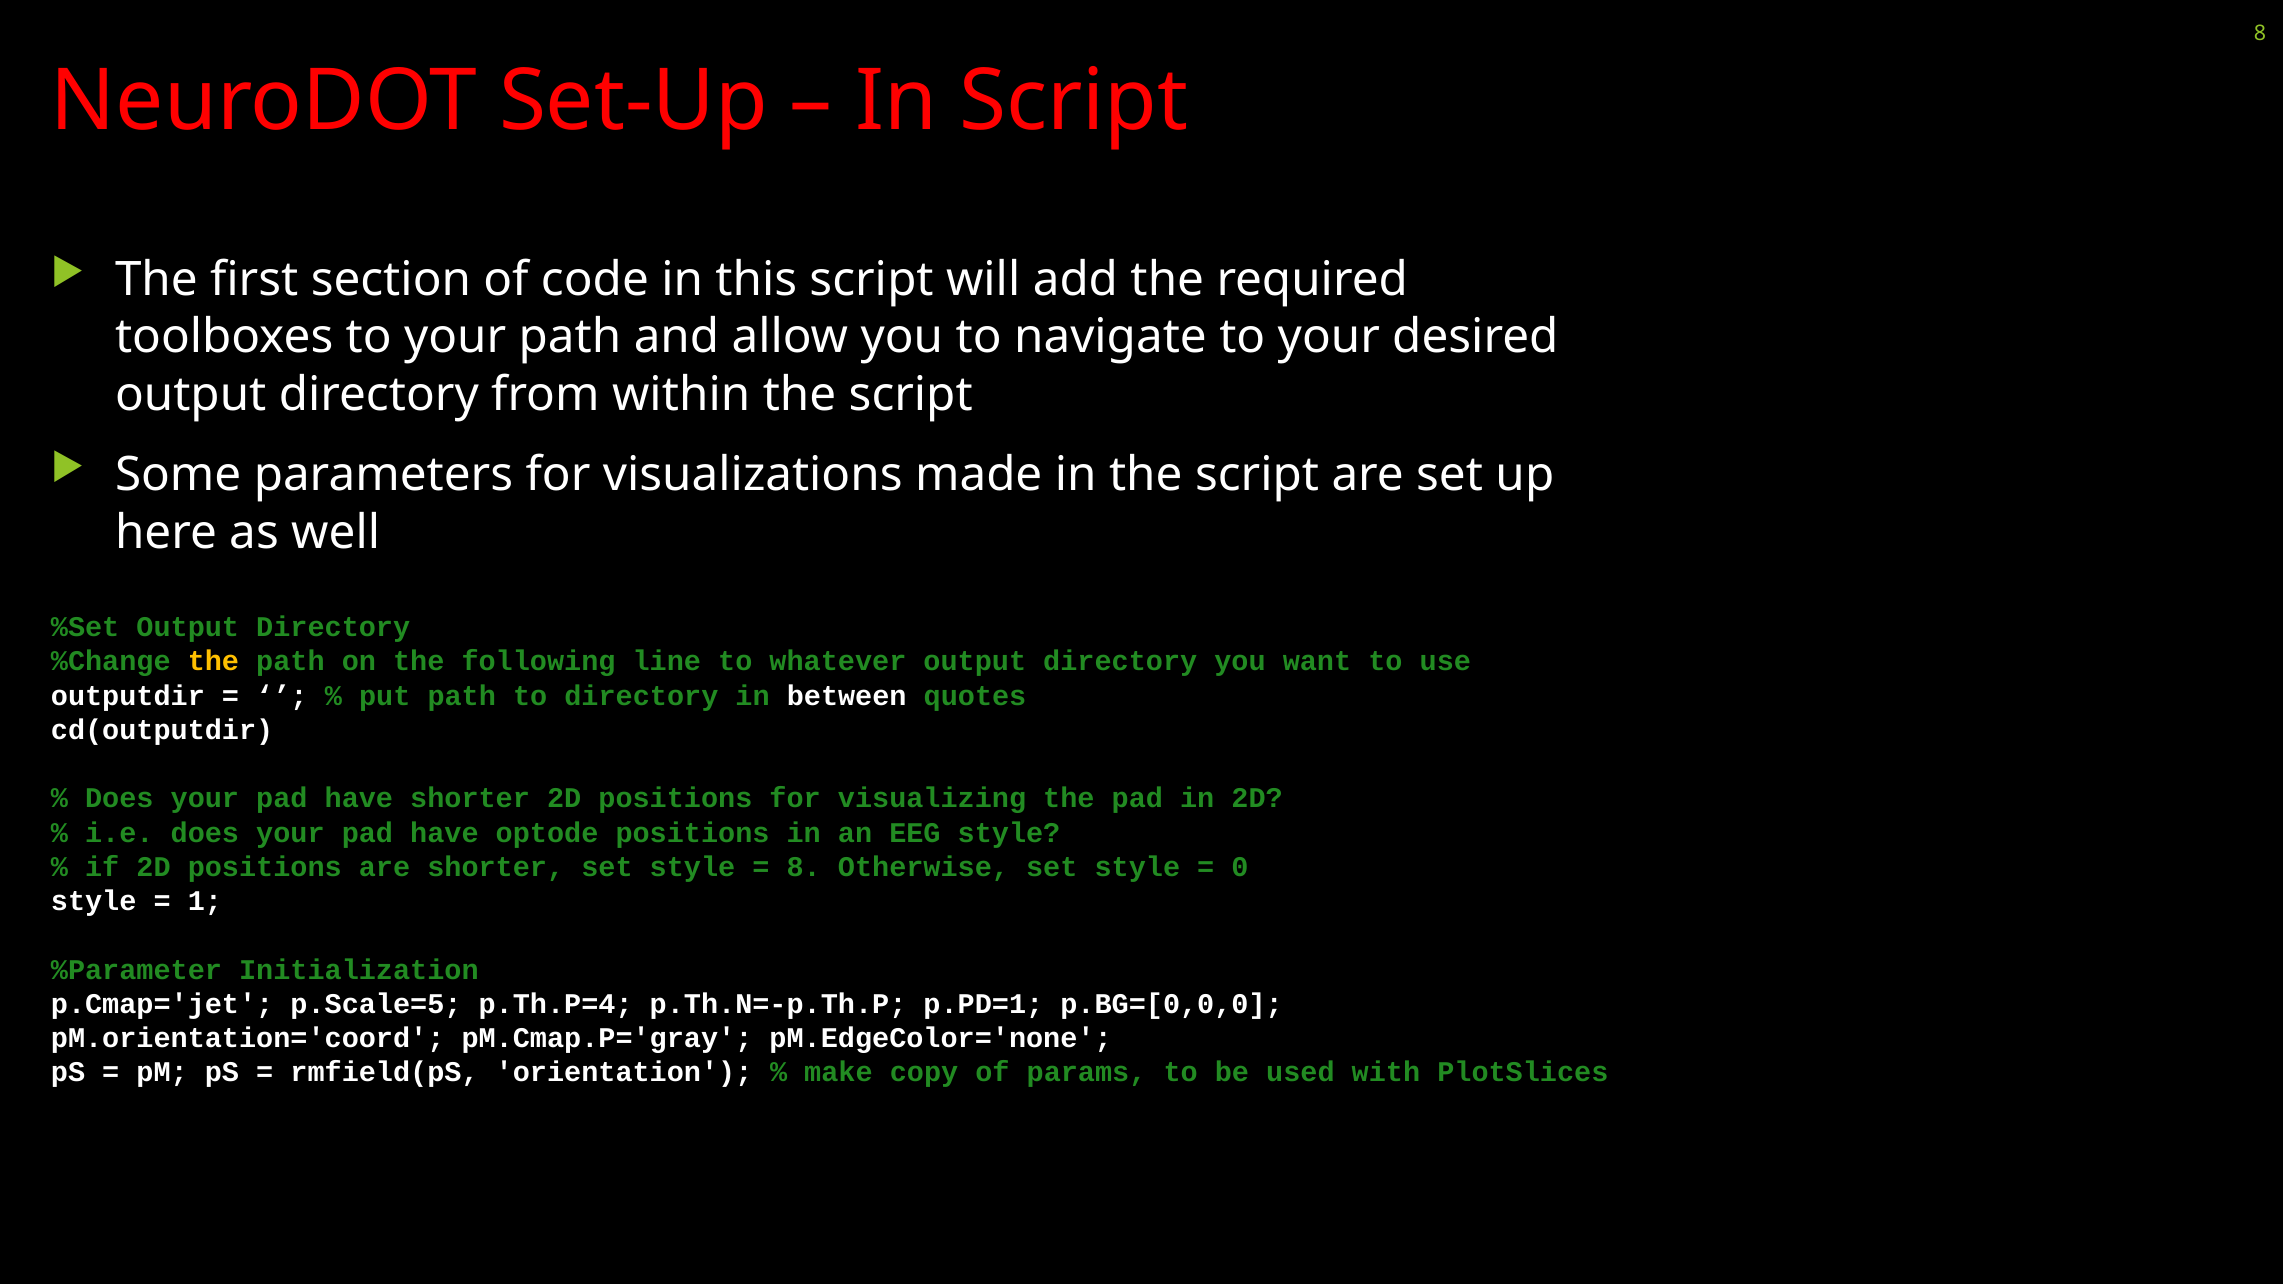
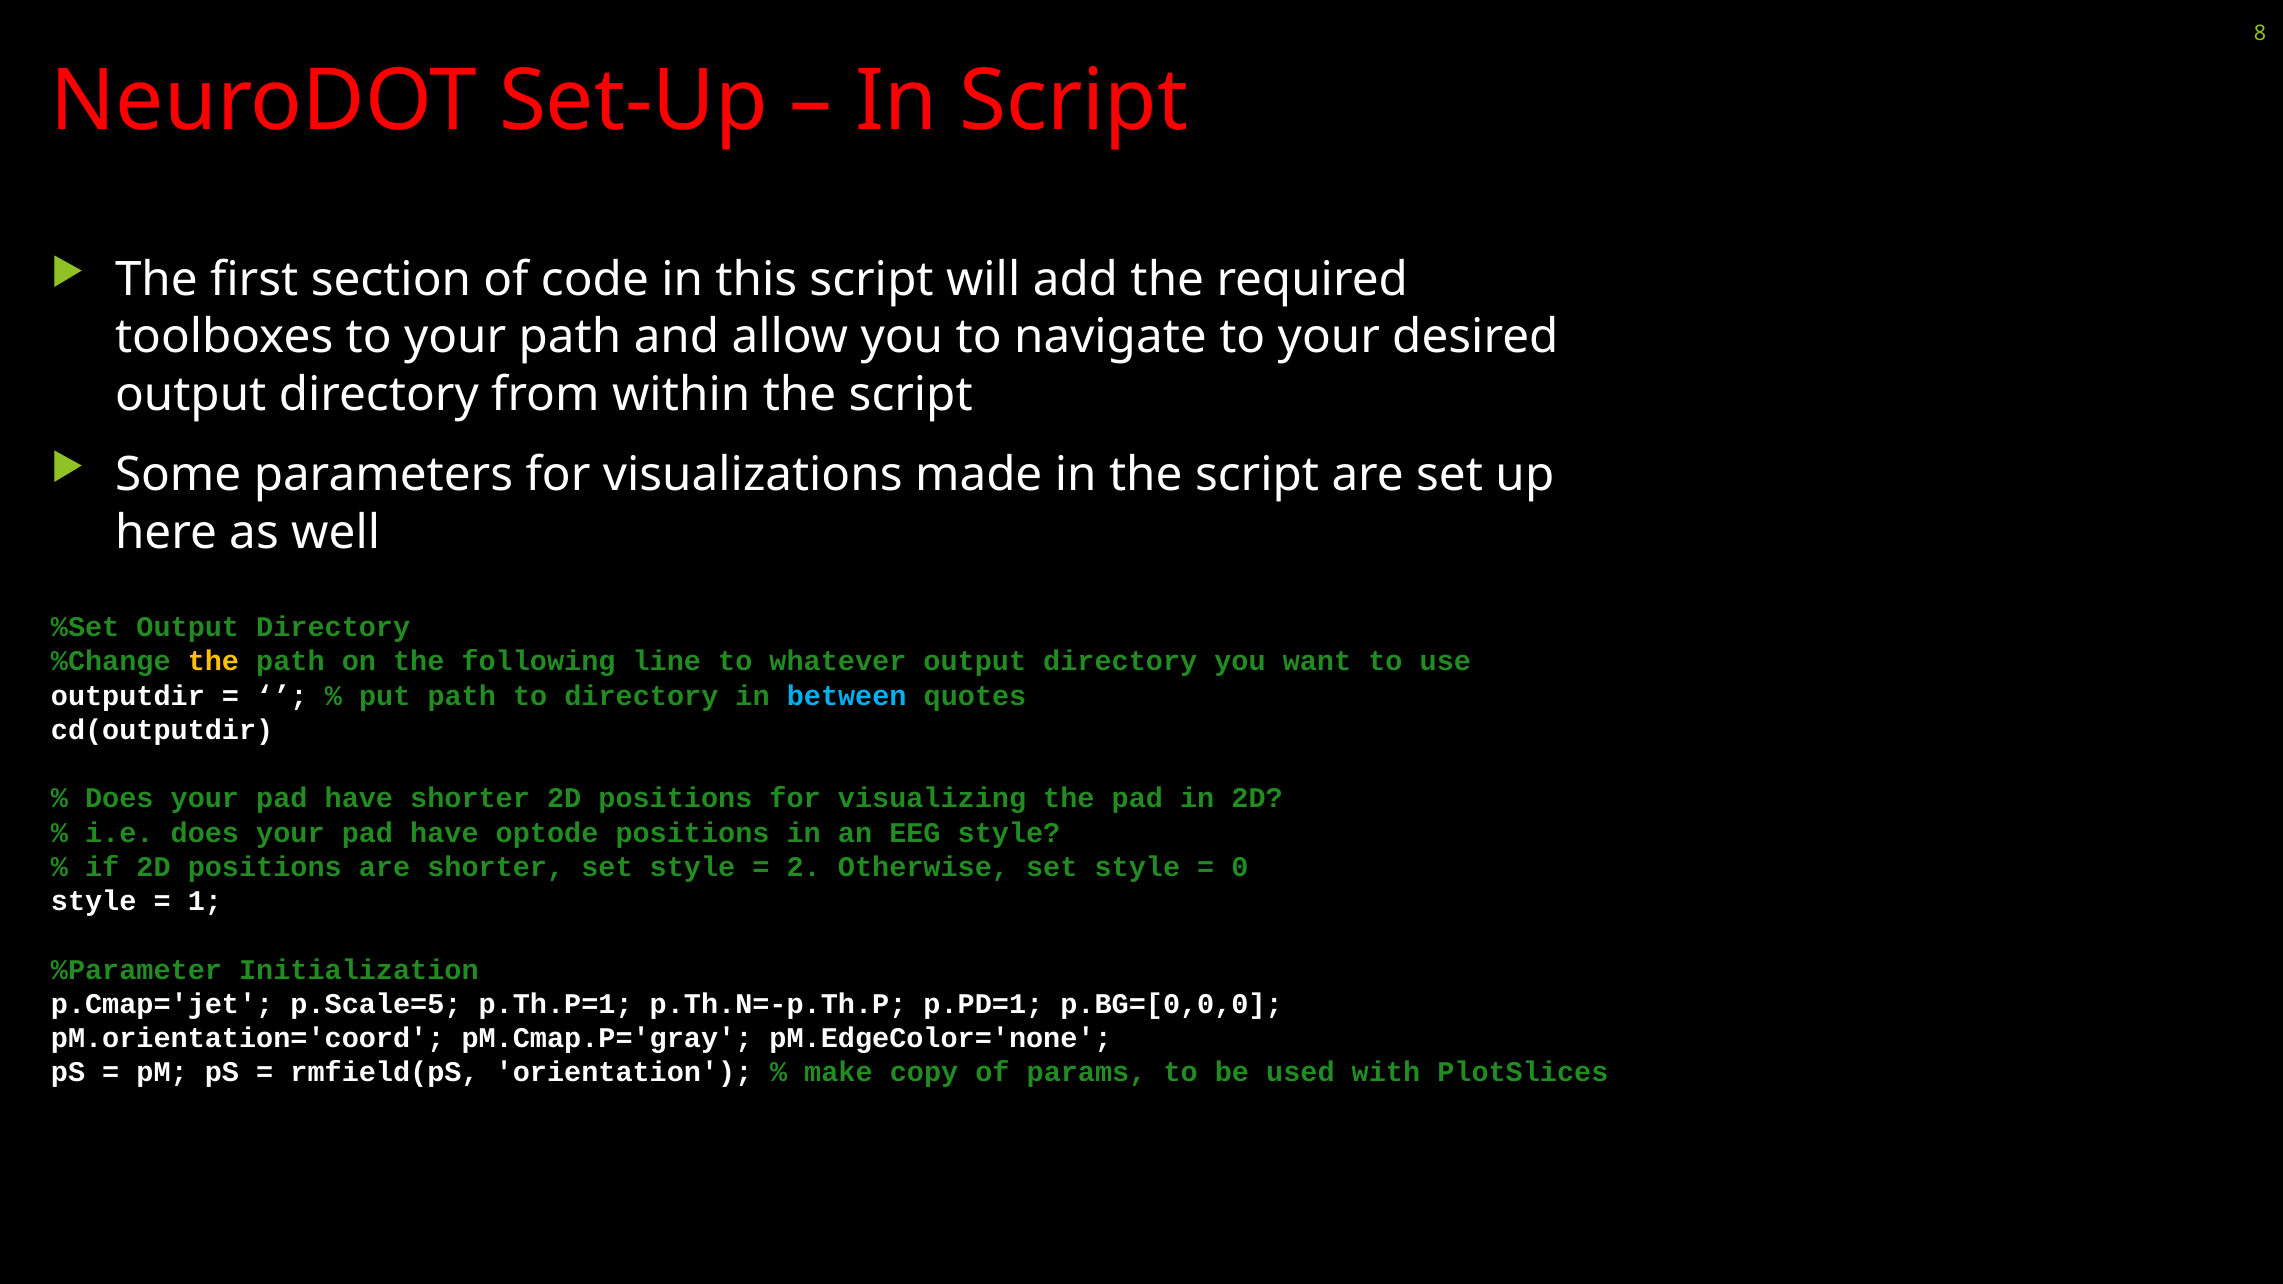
between colour: white -> light blue (847, 696)
8: 8 -> 2 (804, 867)
p.Th.P=4: p.Th.P=4 -> p.Th.P=1 (556, 1004)
